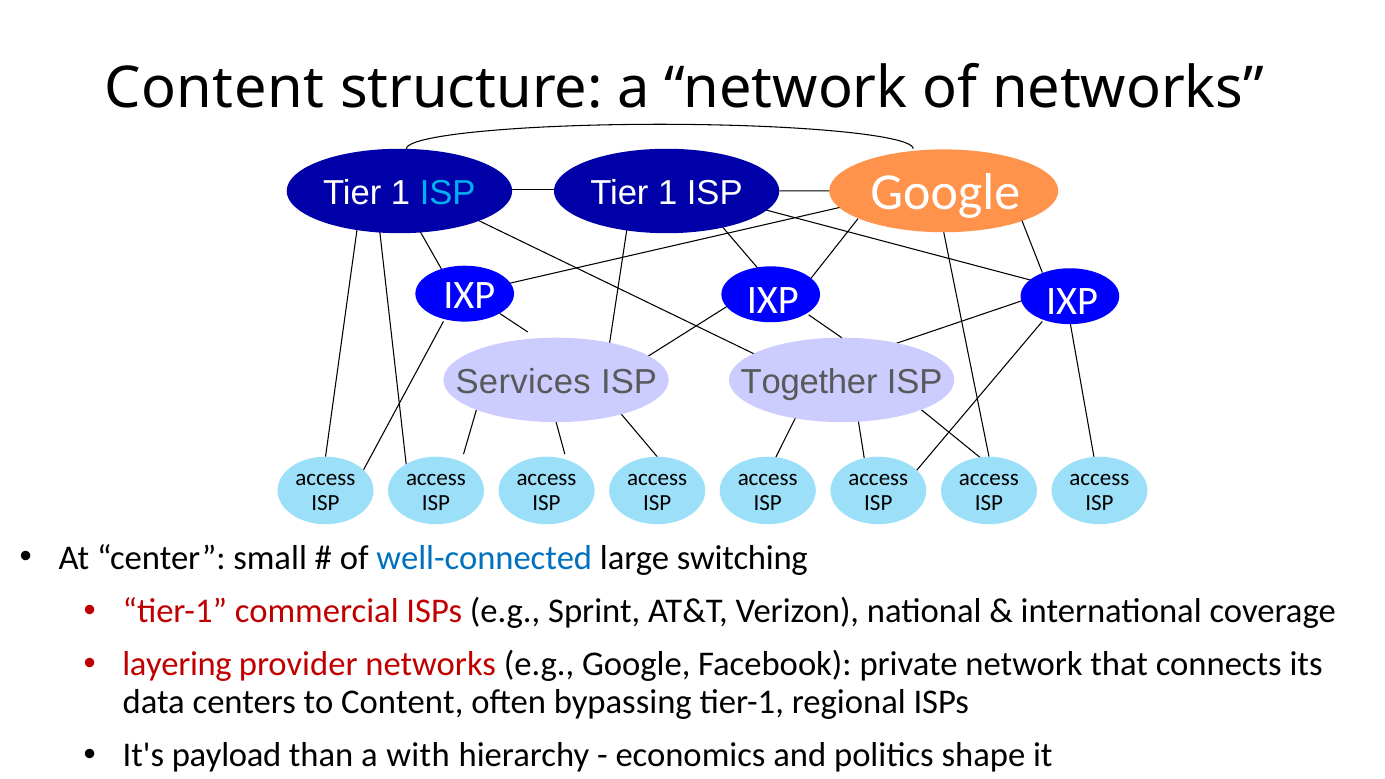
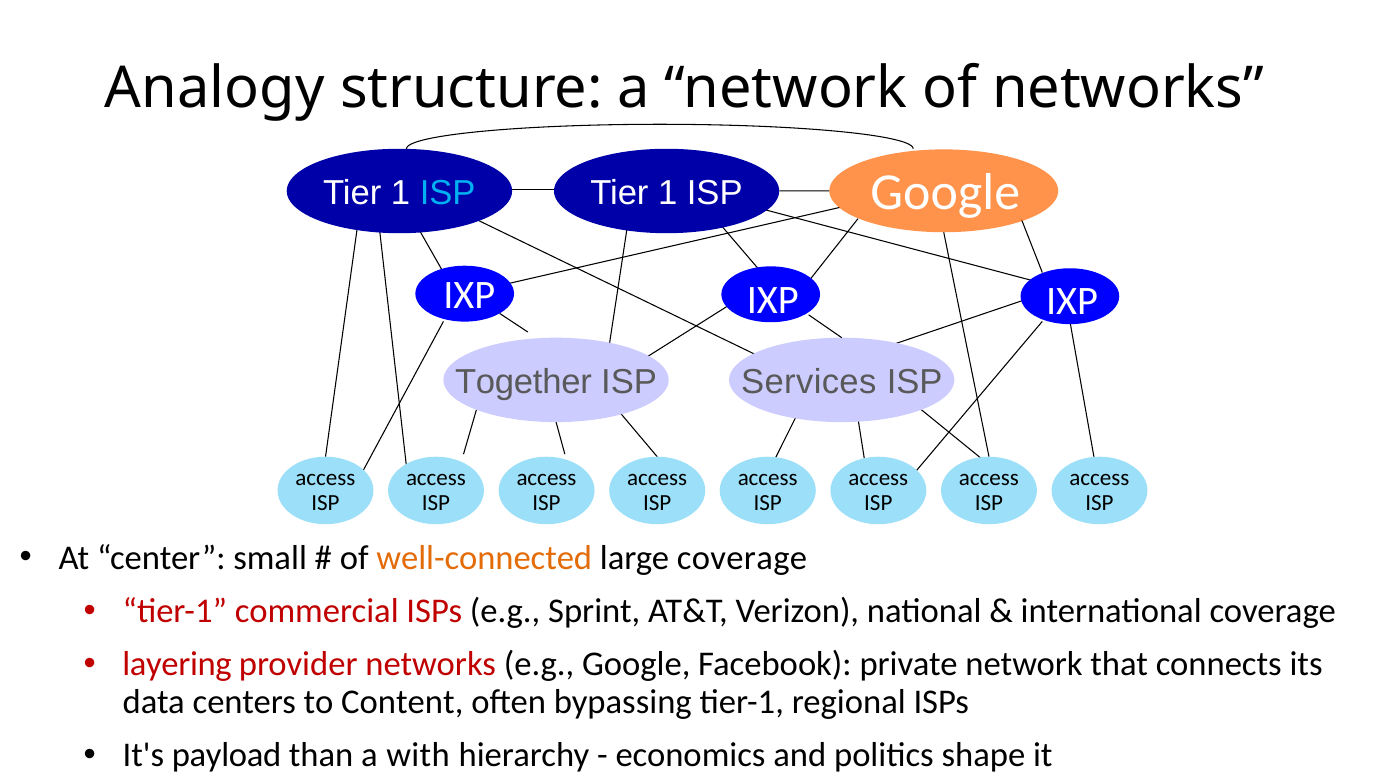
Content: Content -> Analogy (215, 89)
Services: Services -> Together (523, 382)
Together: Together -> Services (809, 382)
well-connected colour: blue -> orange (484, 558)
large switching: switching -> coverage (742, 558)
